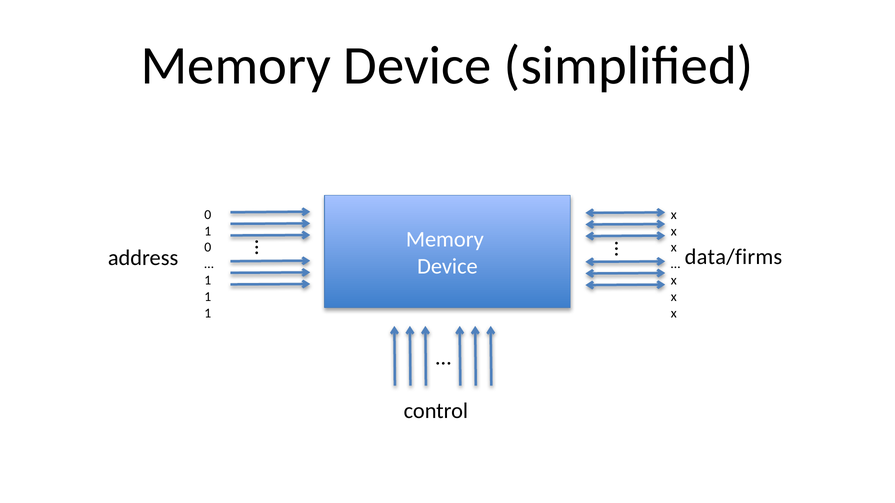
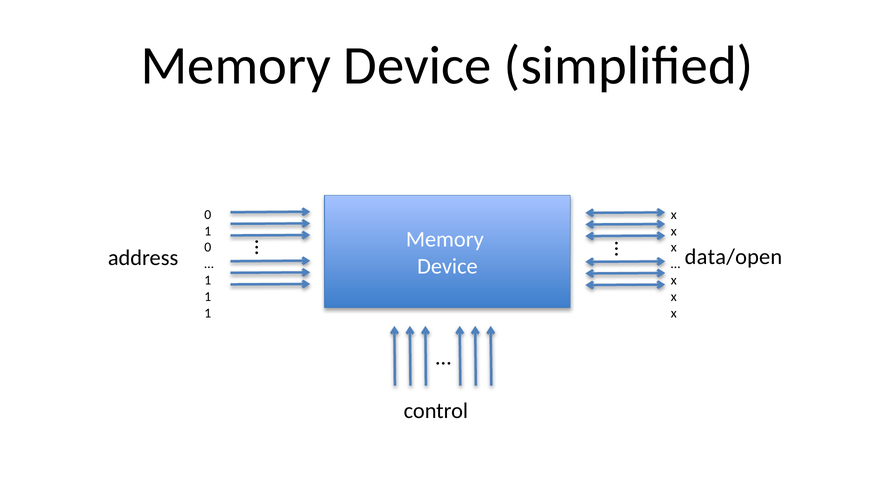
data/firms: data/firms -> data/open (733, 257)
